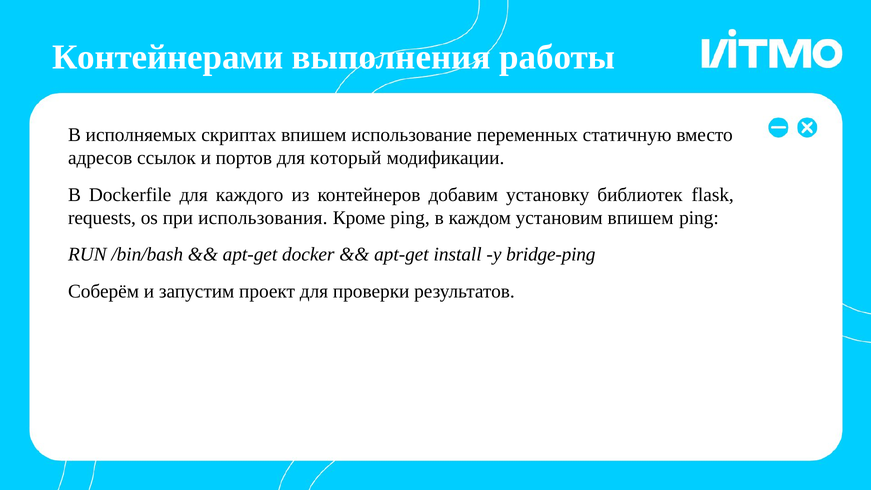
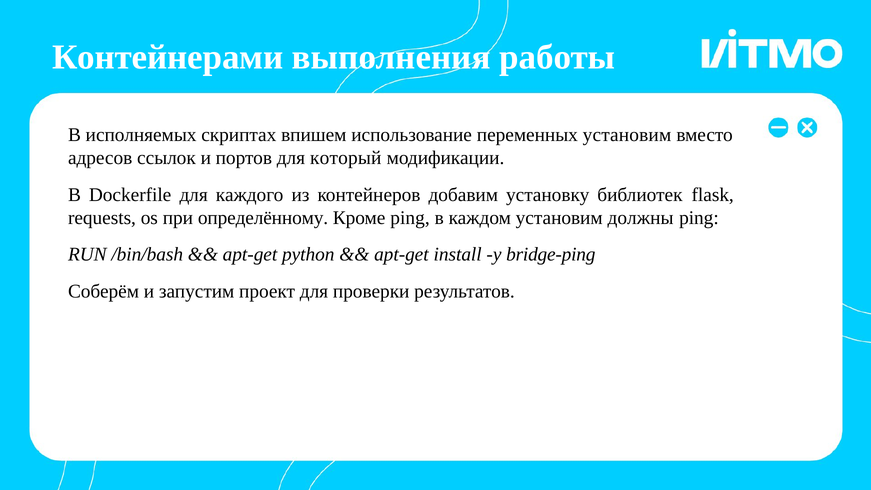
переменных статичную: статичную -> установим (627, 135)
использования: использования -> определённому (263, 218)
установим впишем: впишем -> должны (641, 218)
docker: docker -> python (308, 255)
